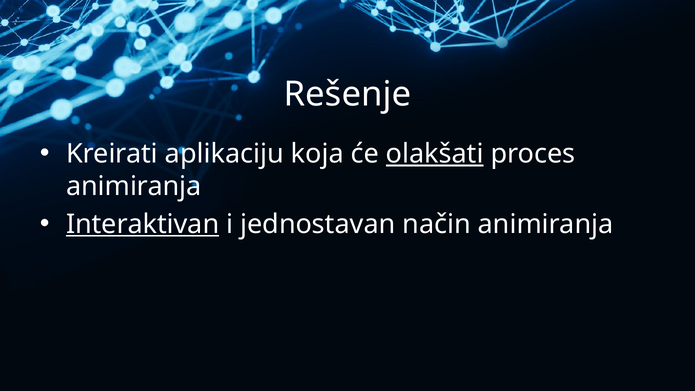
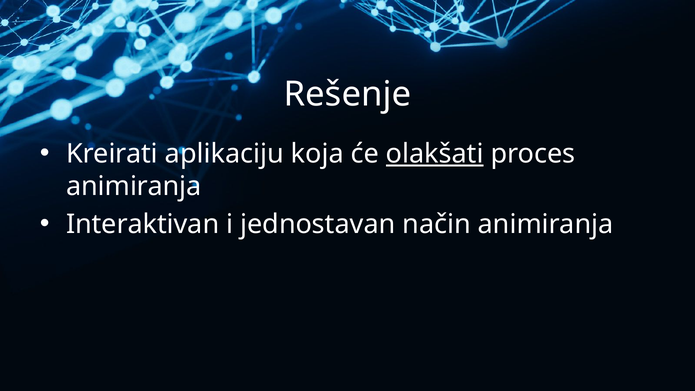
Interaktivan underline: present -> none (143, 224)
